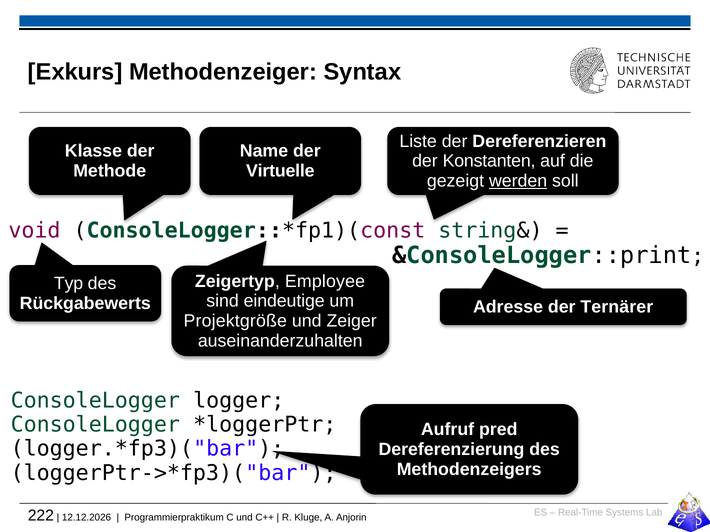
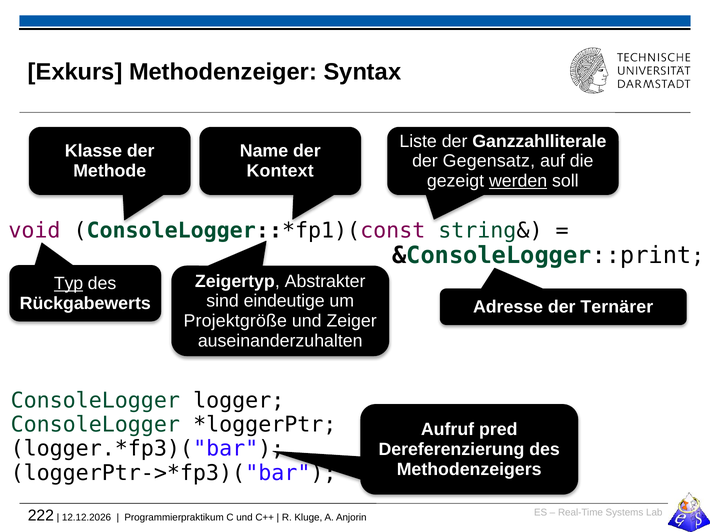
Dereferenzieren: Dereferenzieren -> Ganzzahlliterale (539, 141)
Konstanten: Konstanten -> Gegensatz (489, 161)
Virtuelle: Virtuelle -> Kontext (280, 171)
Employee: Employee -> Abstrakter (325, 282)
Typ underline: none -> present (69, 284)
